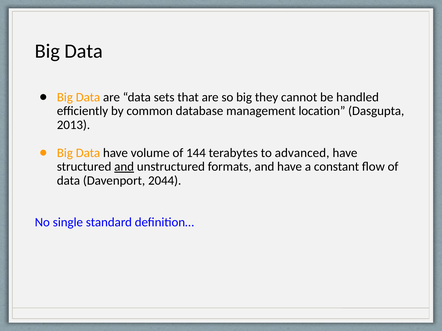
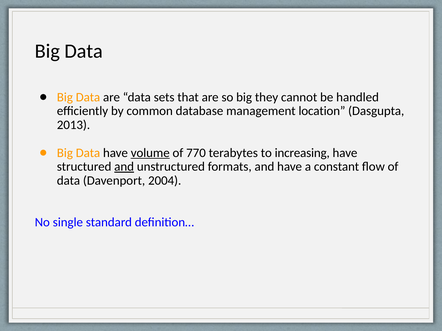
volume underline: none -> present (150, 153)
144: 144 -> 770 (196, 153)
advanced: advanced -> increasing (302, 153)
2044: 2044 -> 2004 (165, 181)
